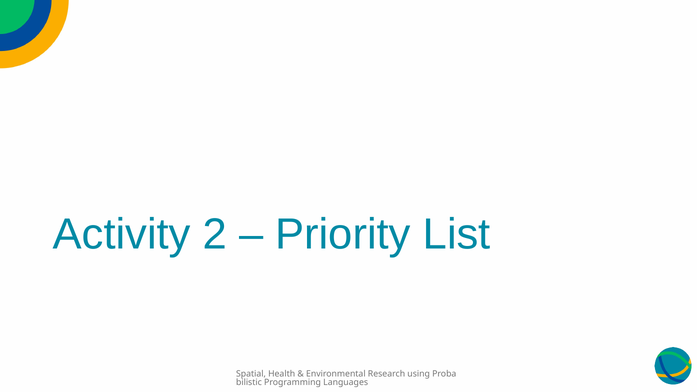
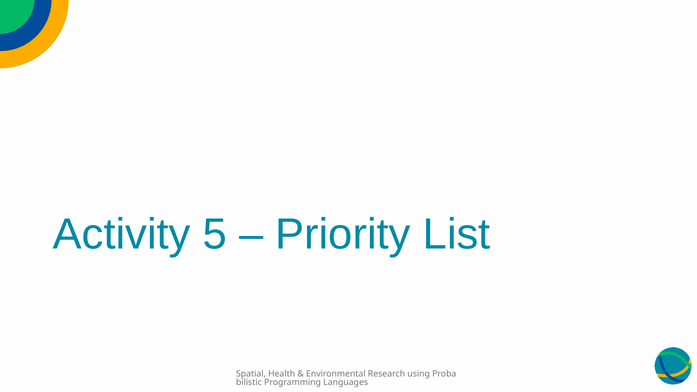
2: 2 -> 5 (215, 234)
